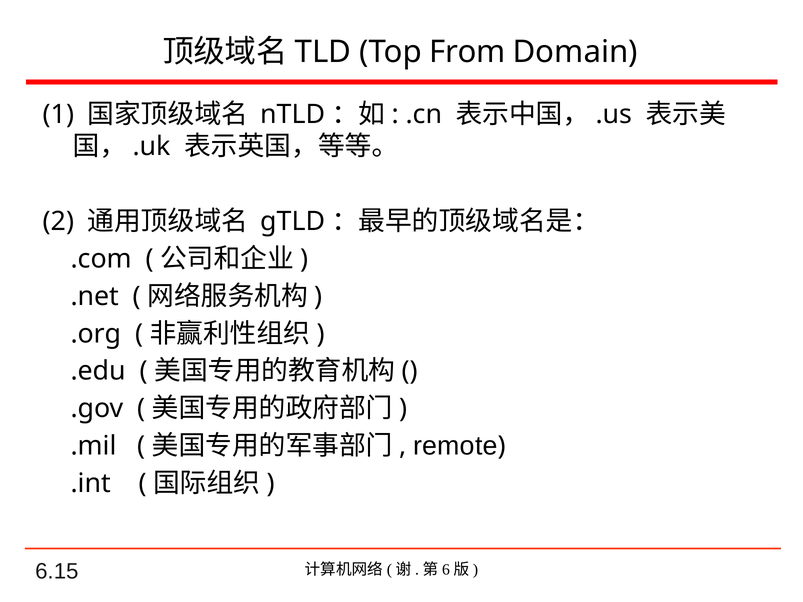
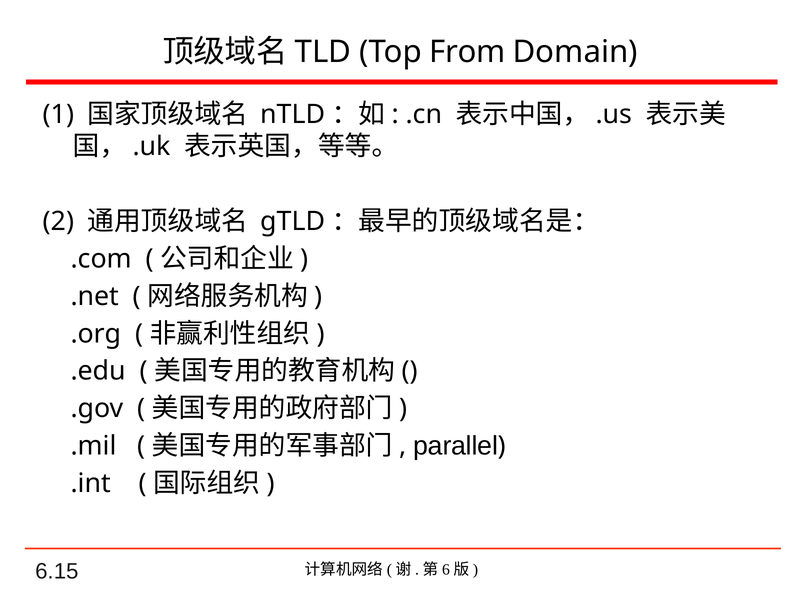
remote: remote -> parallel (456, 446)
